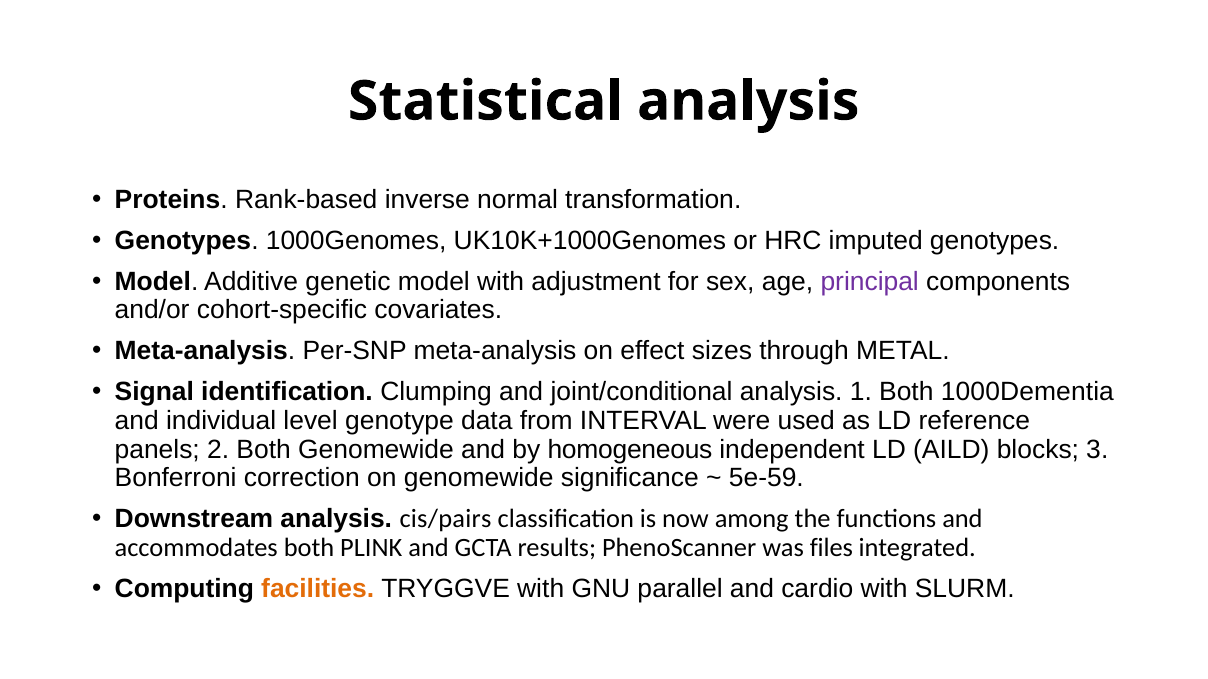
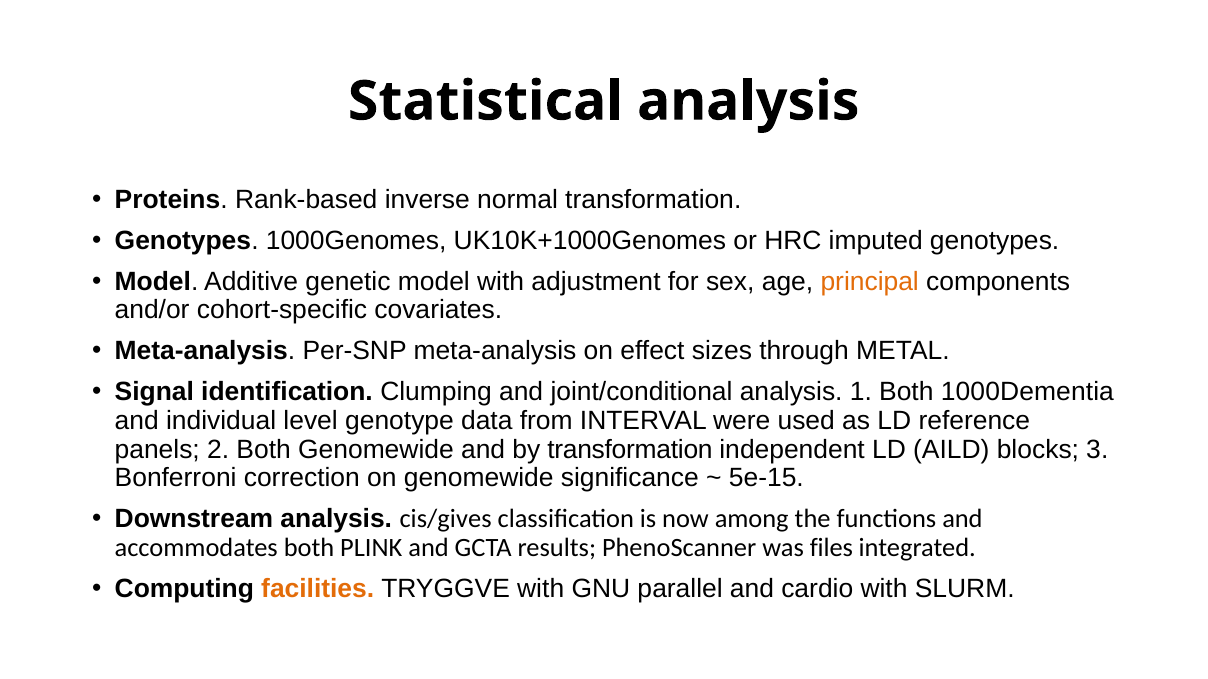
principal colour: purple -> orange (870, 282)
by homogeneous: homogeneous -> transformation (630, 450)
5e-59: 5e-59 -> 5e-15 (766, 478)
cis/pairs: cis/pairs -> cis/gives (446, 519)
